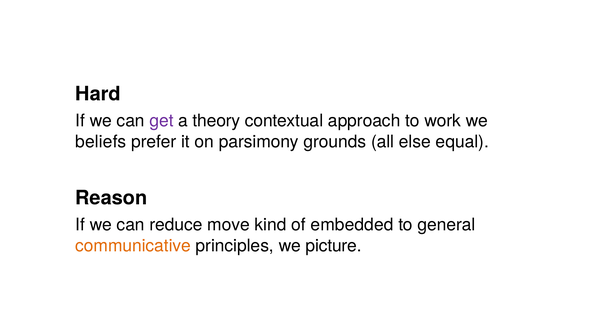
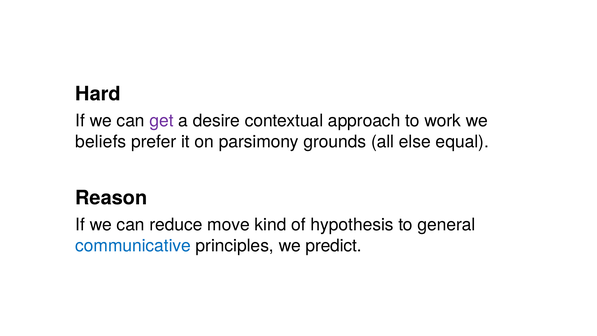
theory: theory -> desire (216, 121)
embedded: embedded -> hypothesis (352, 225)
communicative colour: orange -> blue (133, 246)
picture: picture -> predict (334, 246)
